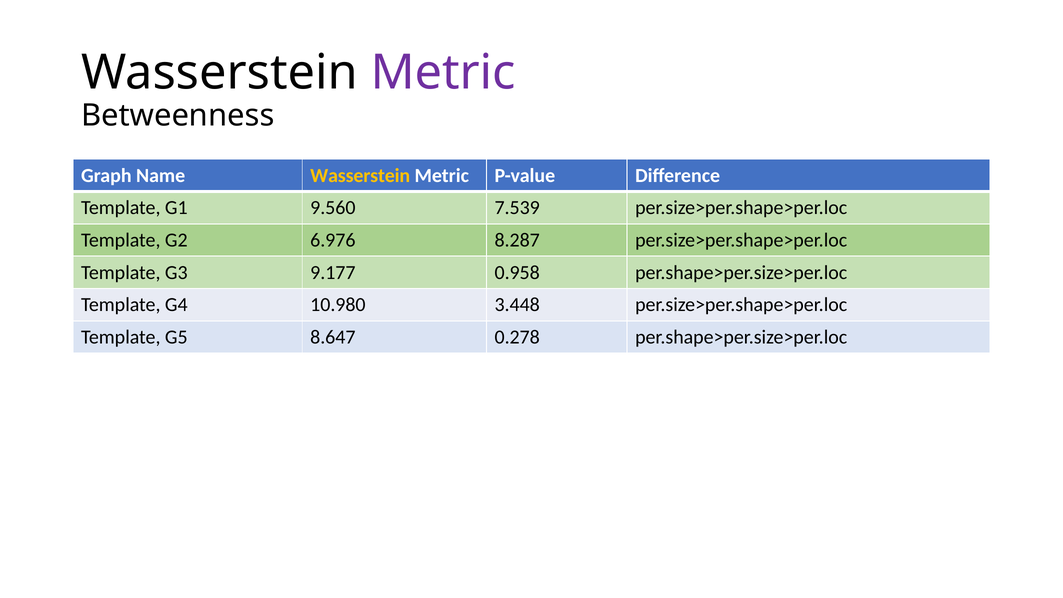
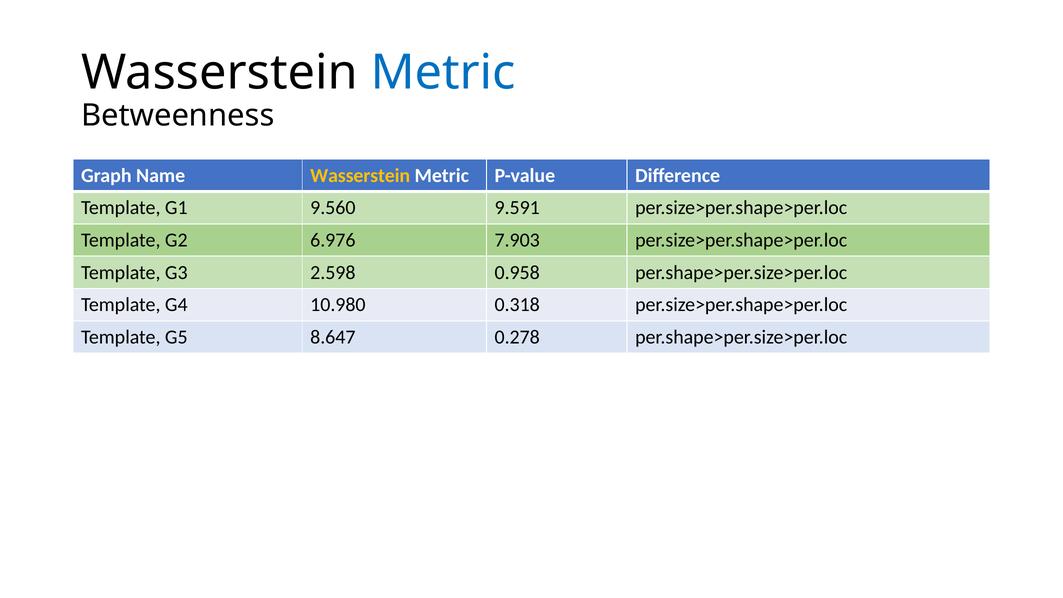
Metric colour: purple -> blue (443, 73)
7.539: 7.539 -> 9.591 (517, 208)
8.287: 8.287 -> 7.903 (517, 240)
9.177: 9.177 -> 2.598 (333, 273)
3.448: 3.448 -> 0.318 (517, 305)
